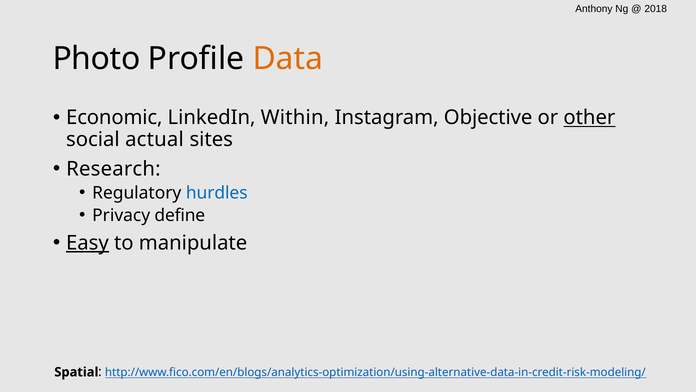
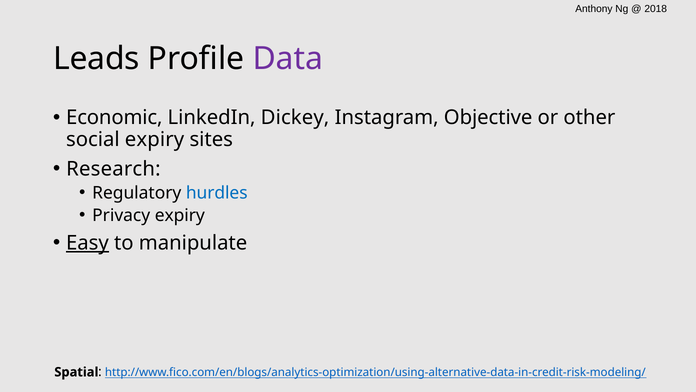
Photo: Photo -> Leads (96, 58)
Data colour: orange -> purple (288, 58)
Within: Within -> Dickey (295, 118)
other underline: present -> none (589, 118)
social actual: actual -> expiry (155, 140)
Privacy define: define -> expiry (180, 215)
